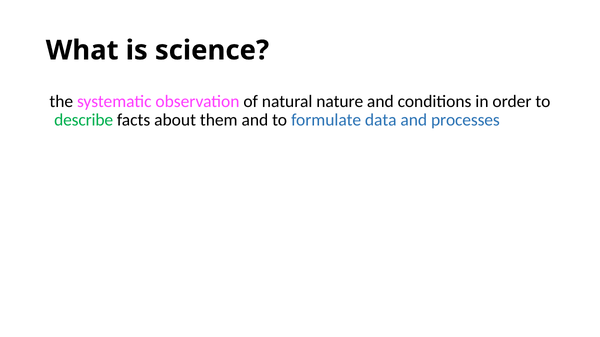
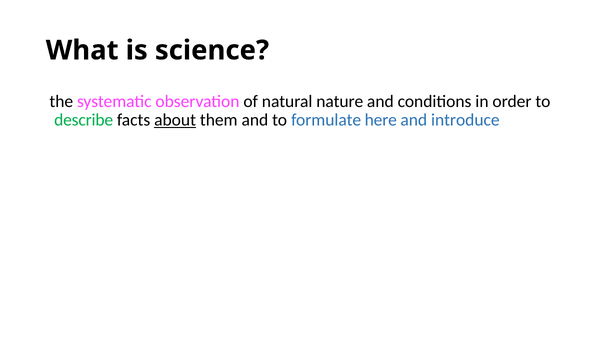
about underline: none -> present (175, 120)
data: data -> here (381, 120)
processes: processes -> introduce (465, 120)
